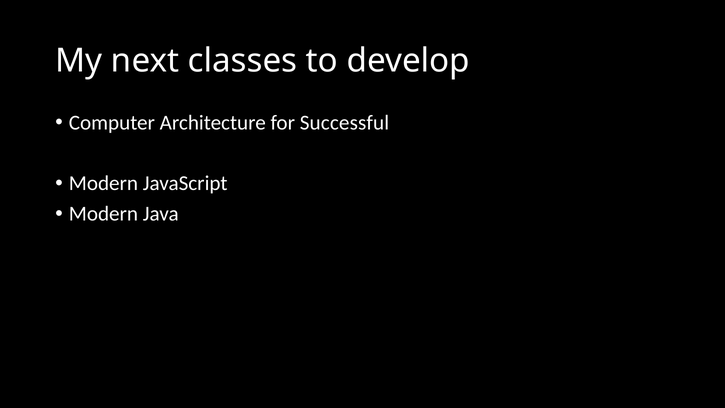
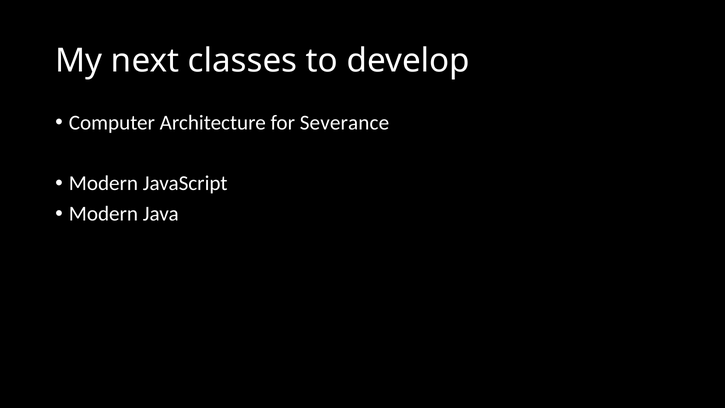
Successful: Successful -> Severance (344, 123)
